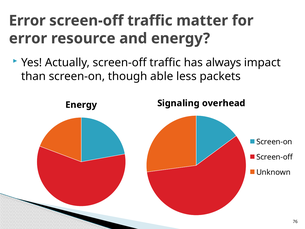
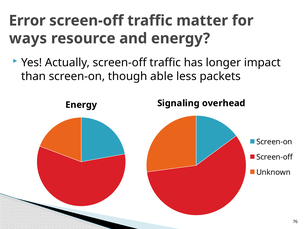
error: error -> ways (28, 38)
always: always -> longer (223, 63)
